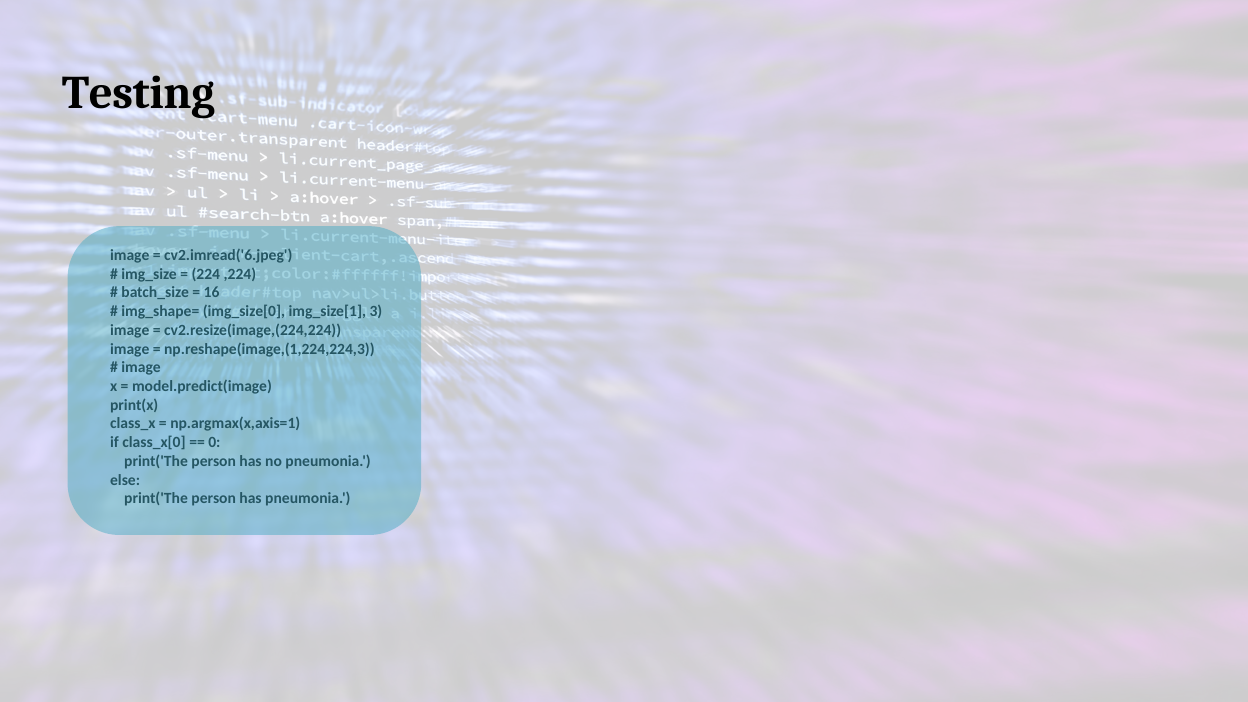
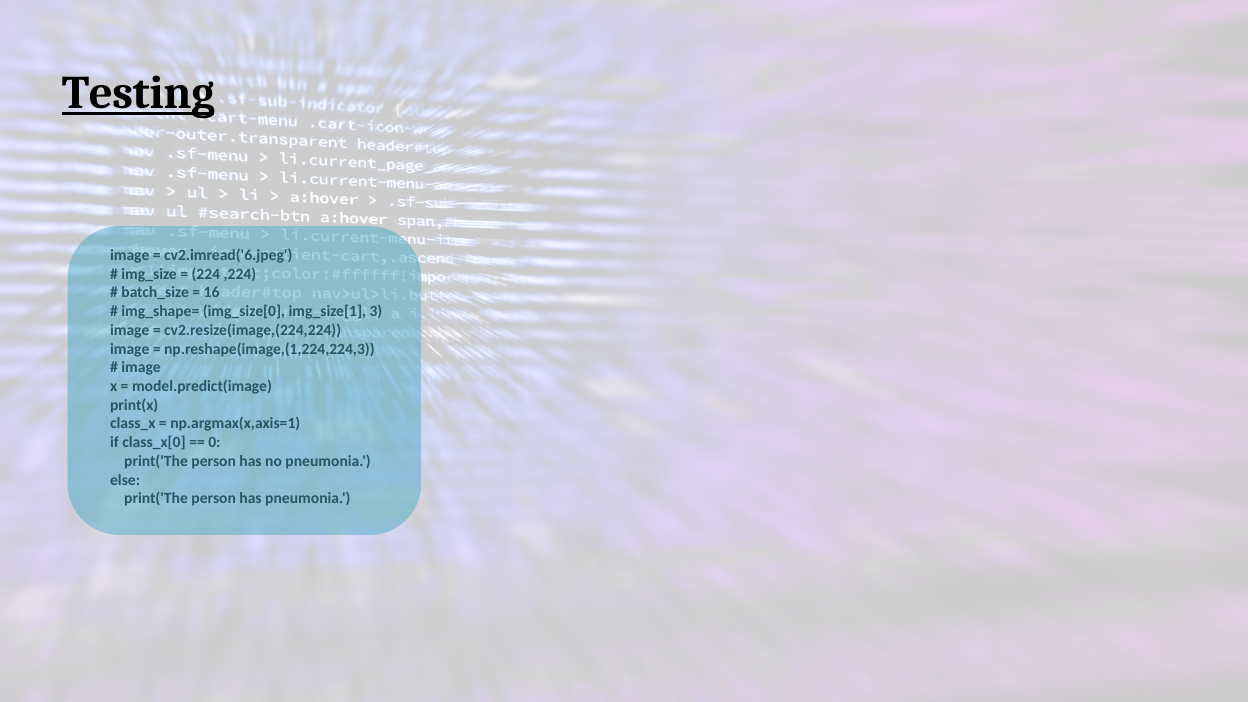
Testing underline: none -> present (138, 93)
